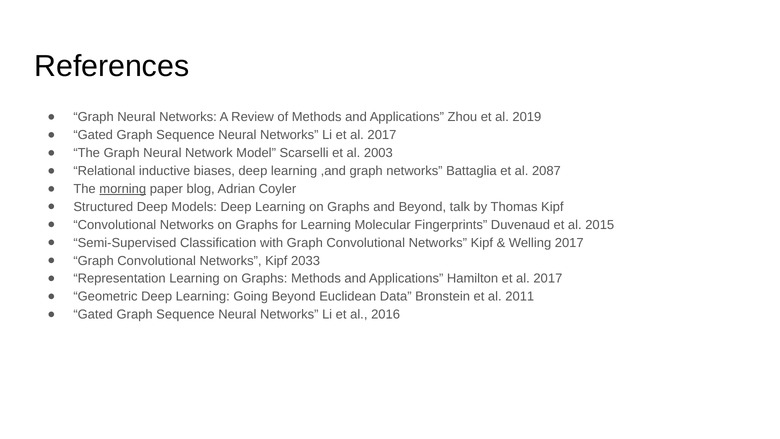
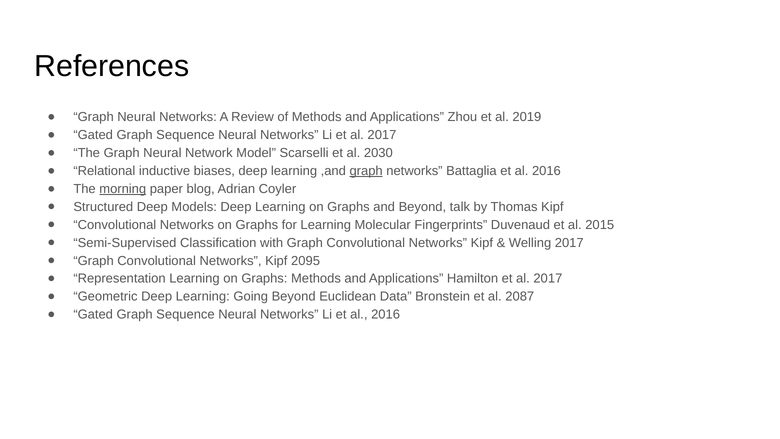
2003: 2003 -> 2030 (378, 153)
graph underline: none -> present (366, 171)
Battaglia et al 2087: 2087 -> 2016 (546, 171)
2033: 2033 -> 2095 (306, 261)
2011: 2011 -> 2087 (520, 296)
